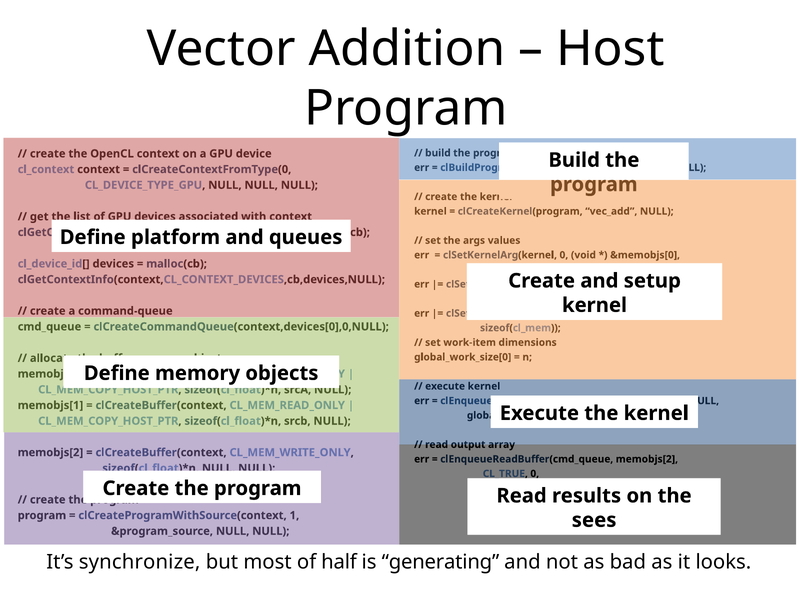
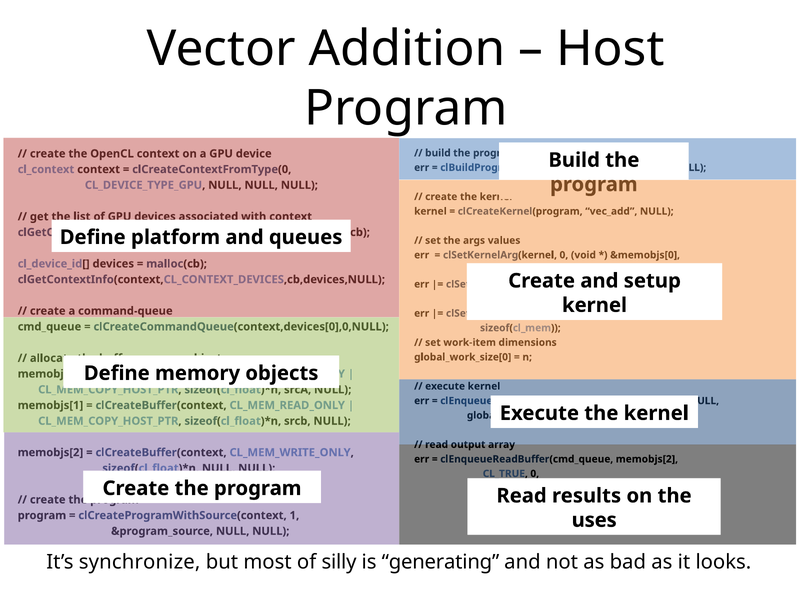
sees: sees -> uses (594, 520)
half: half -> silly (339, 562)
